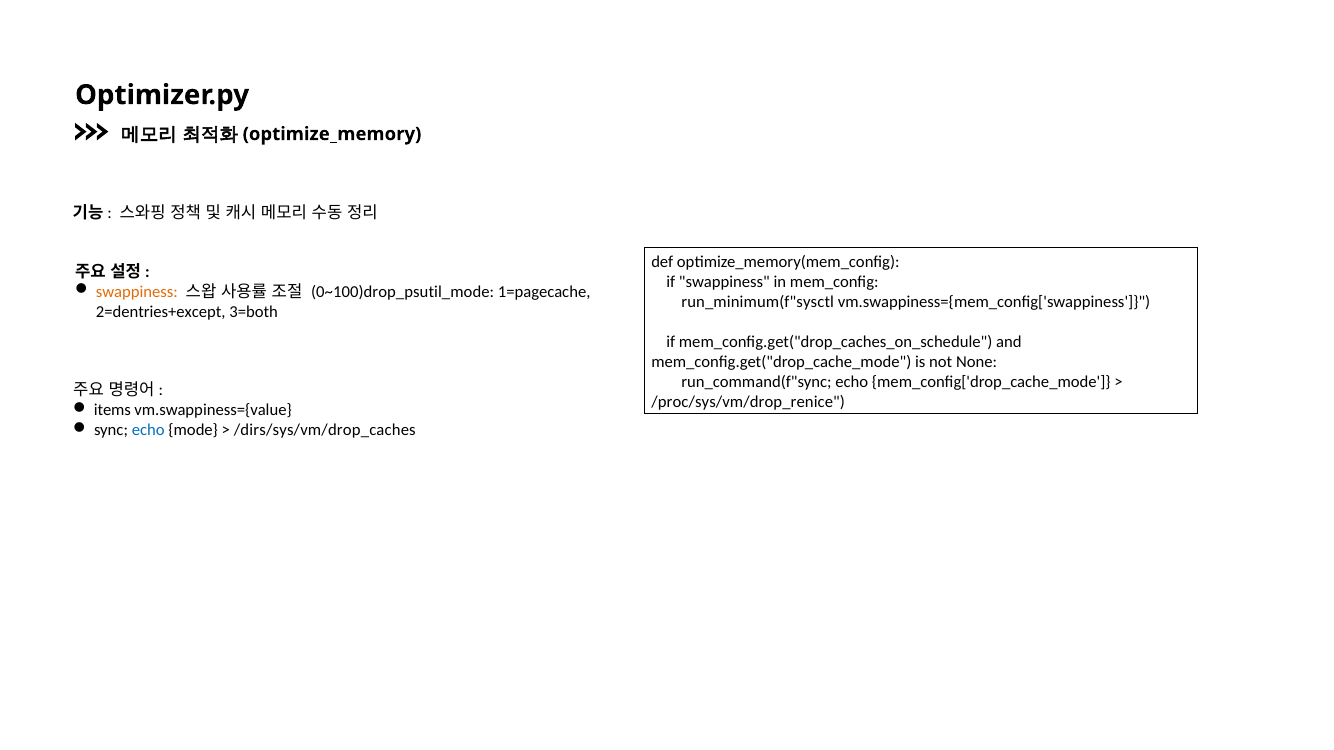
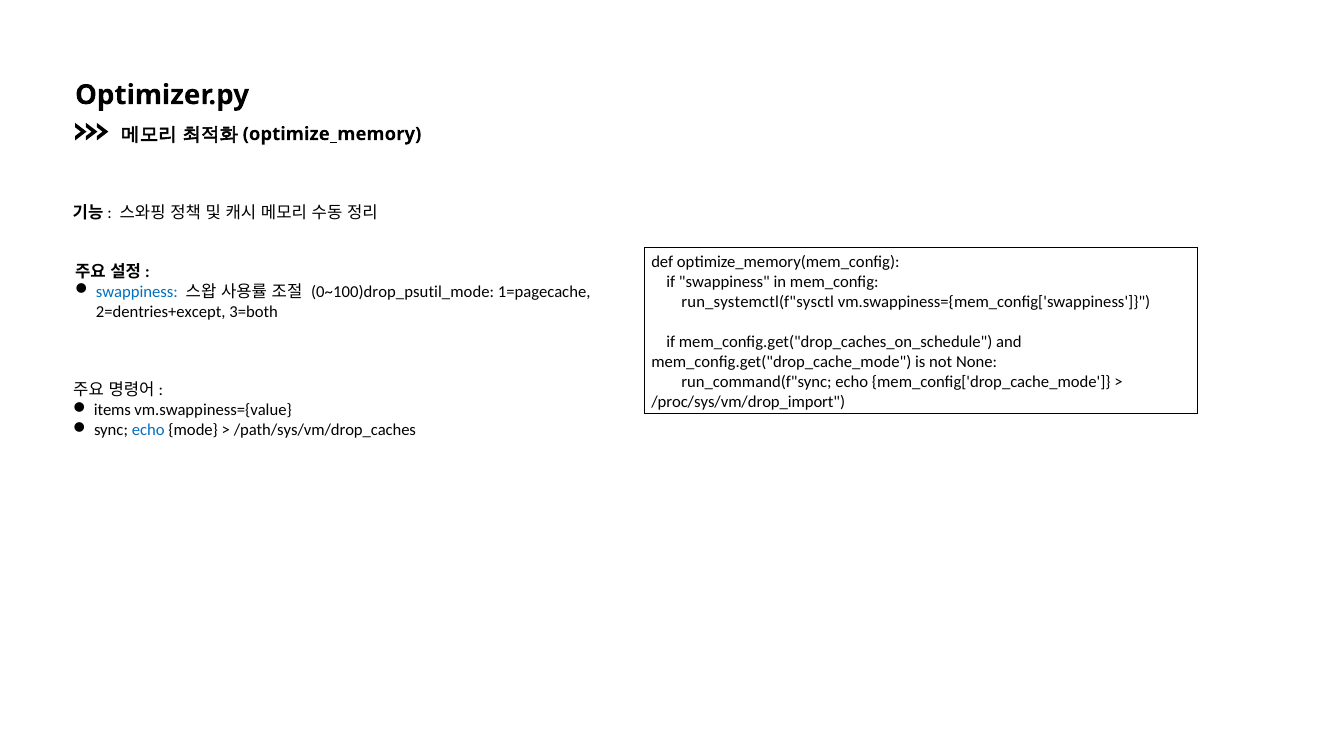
swappiness colour: orange -> blue (137, 292)
run_minimum(f"sysctl: run_minimum(f"sysctl -> run_systemctl(f"sysctl (758, 302)
/proc/sys/vm/drop_renice: /proc/sys/vm/drop_renice -> /proc/sys/vm/drop_import (748, 402)
/dirs/sys/vm/drop_caches: /dirs/sys/vm/drop_caches -> /path/sys/vm/drop_caches (325, 430)
